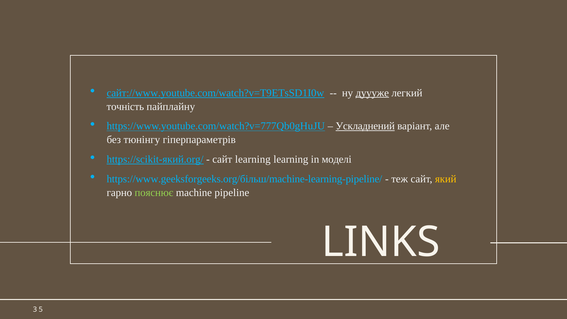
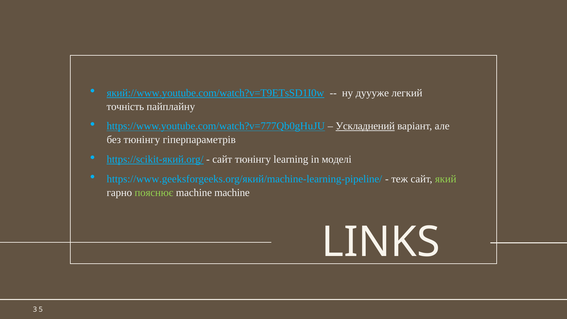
сайт://www.youtube.com/watch?v=T9ETsSD1I0w: сайт://www.youtube.com/watch?v=T9ETsSD1I0w -> який://www.youtube.com/watch?v=T9ETsSD1I0w (215, 93)
дуууже underline: present -> none (372, 93)
сайт learning: learning -> тюнінгу (253, 159)
https://www.geeksforgeeks.org/більш/machine-learning-pipeline/: https://www.geeksforgeeks.org/більш/machine-learning-pipeline/ -> https://www.geeksforgeeks.org/який/machine-learning-pipeline/ (244, 179)
який colour: yellow -> light green (446, 179)
machine pipeline: pipeline -> machine (232, 192)
